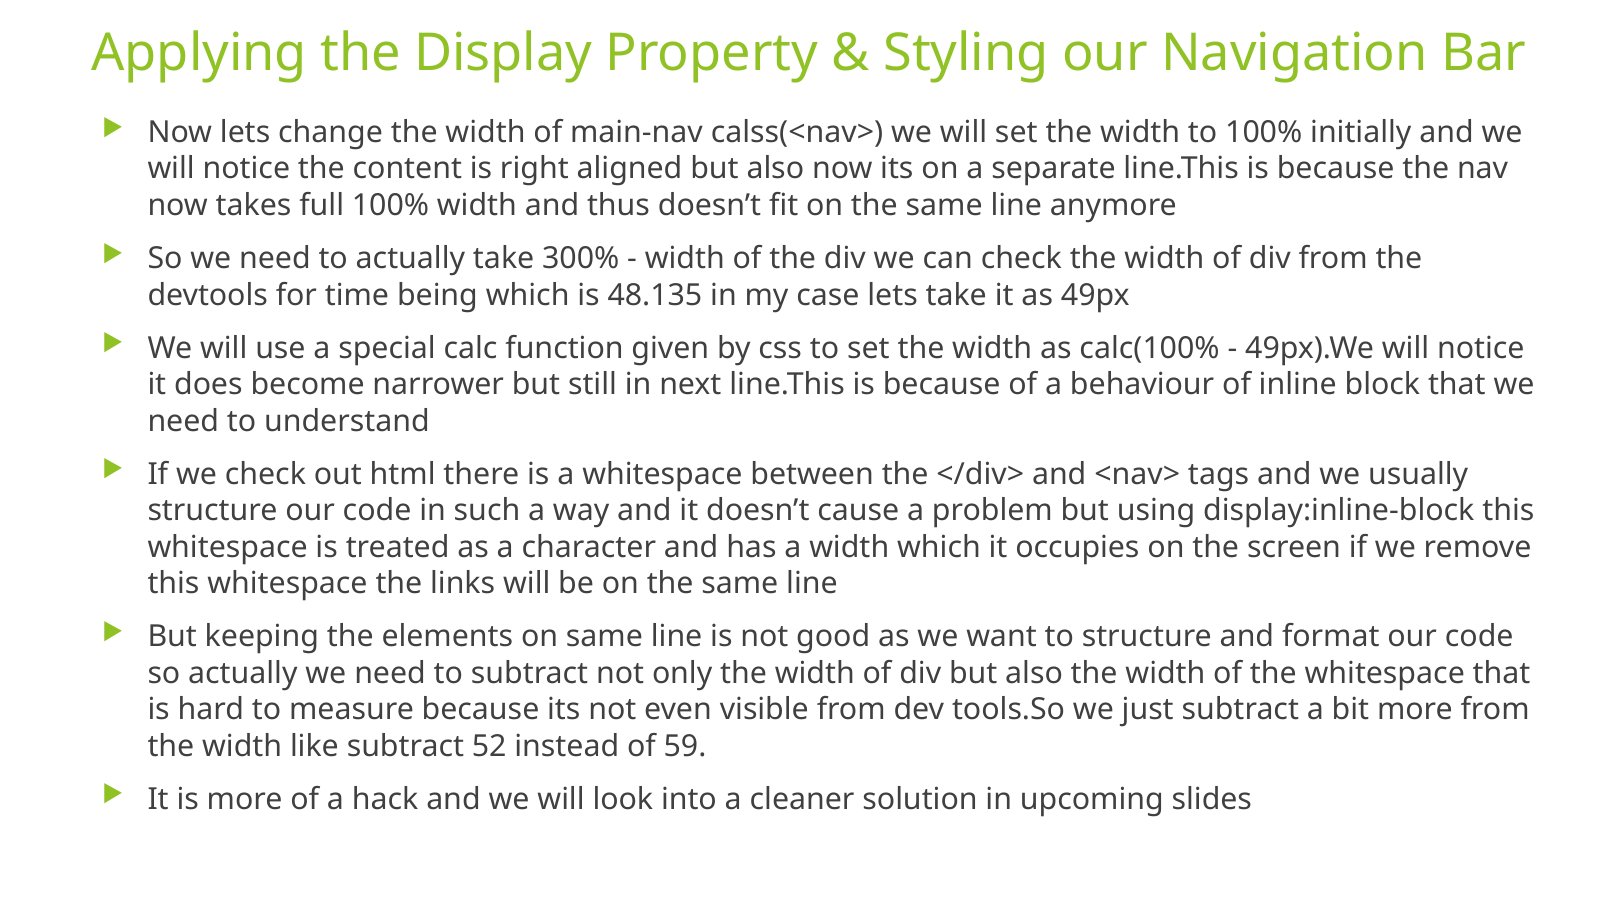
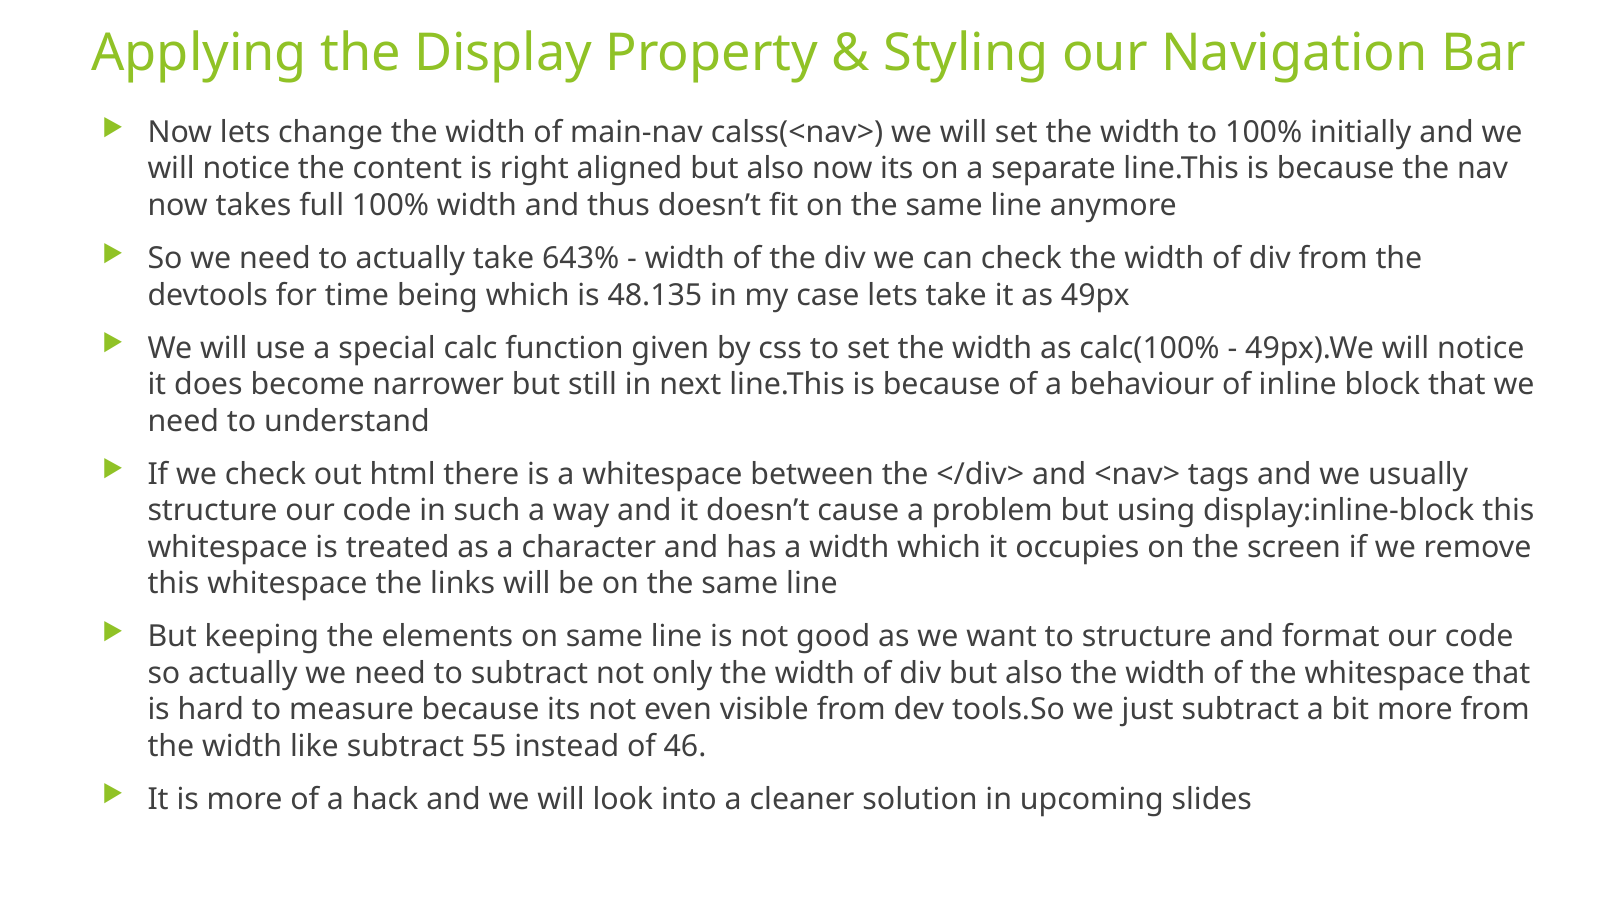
300%: 300% -> 643% (581, 259)
52: 52 -> 55 (489, 746)
59: 59 -> 46 (685, 746)
